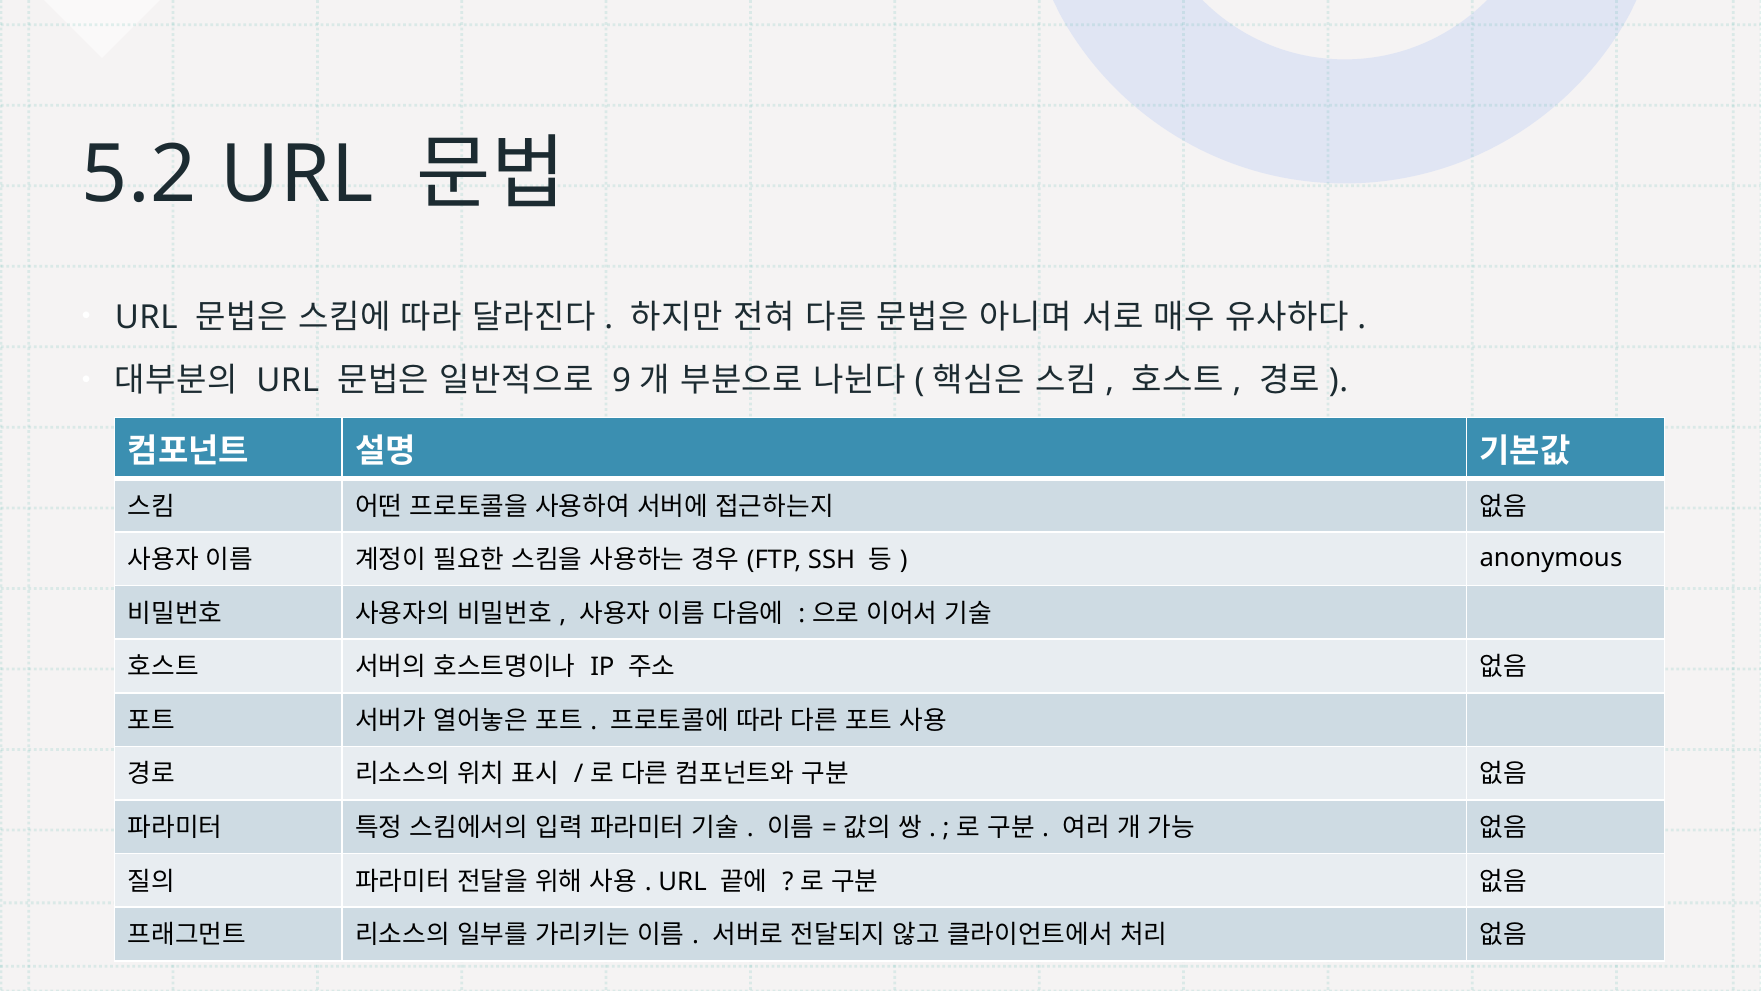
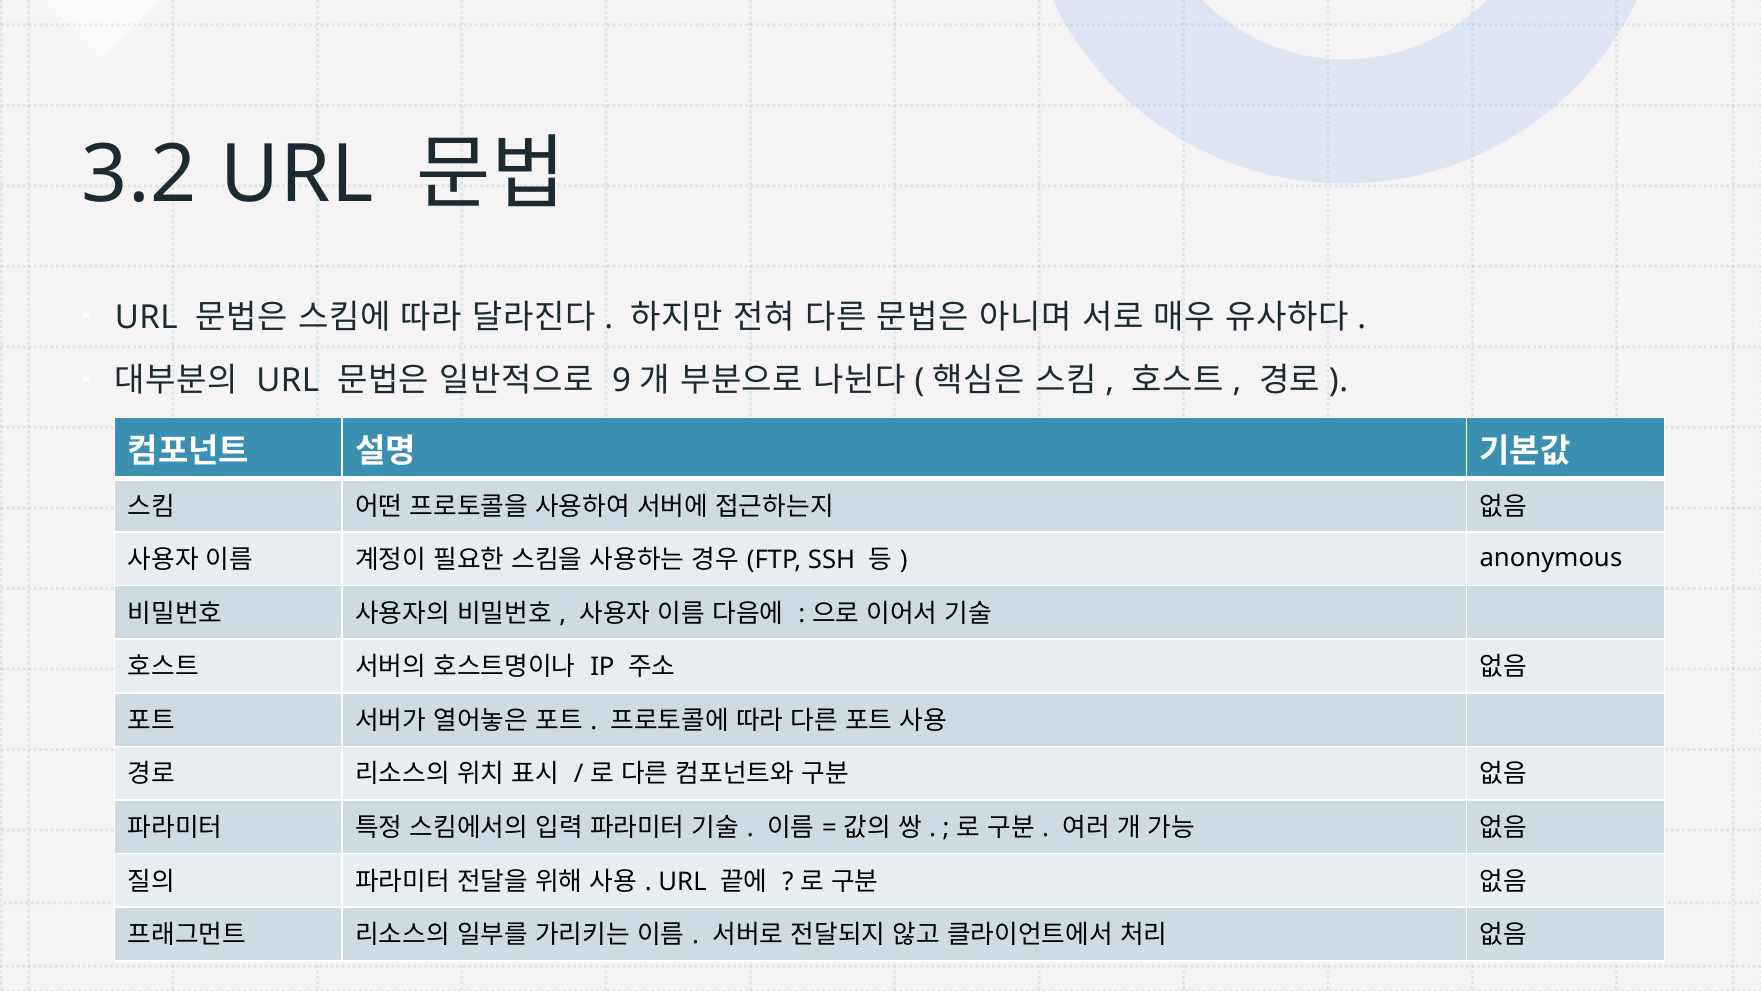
5.2: 5.2 -> 3.2 (139, 175)
